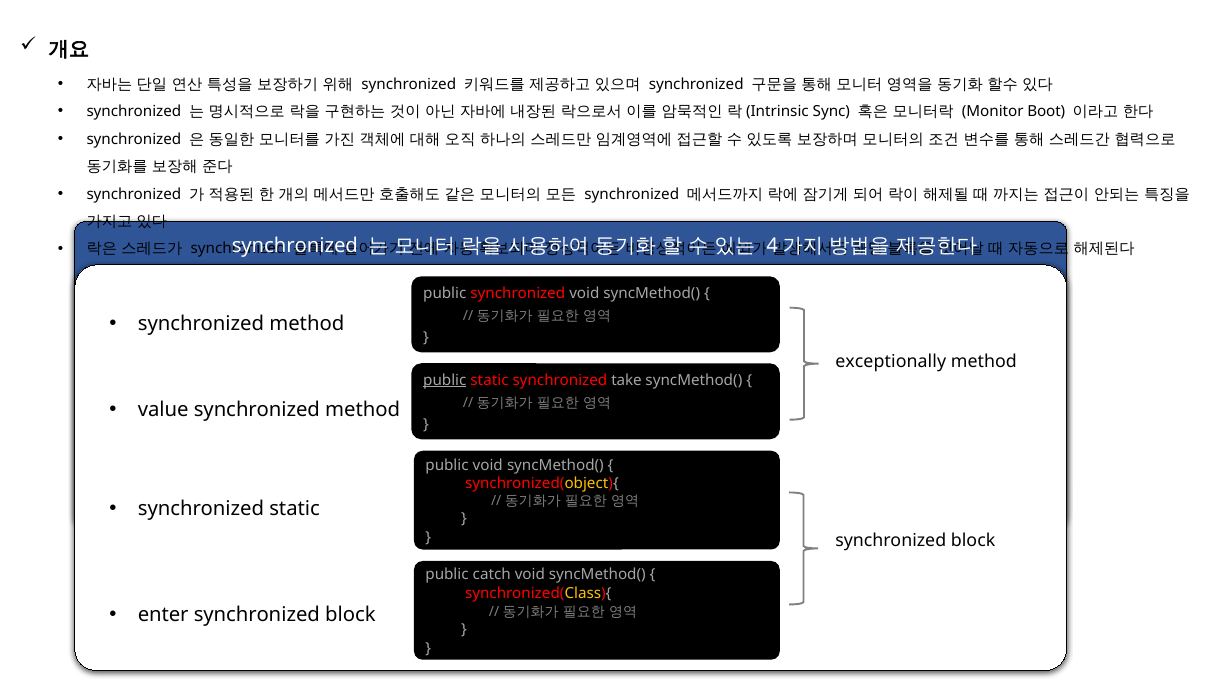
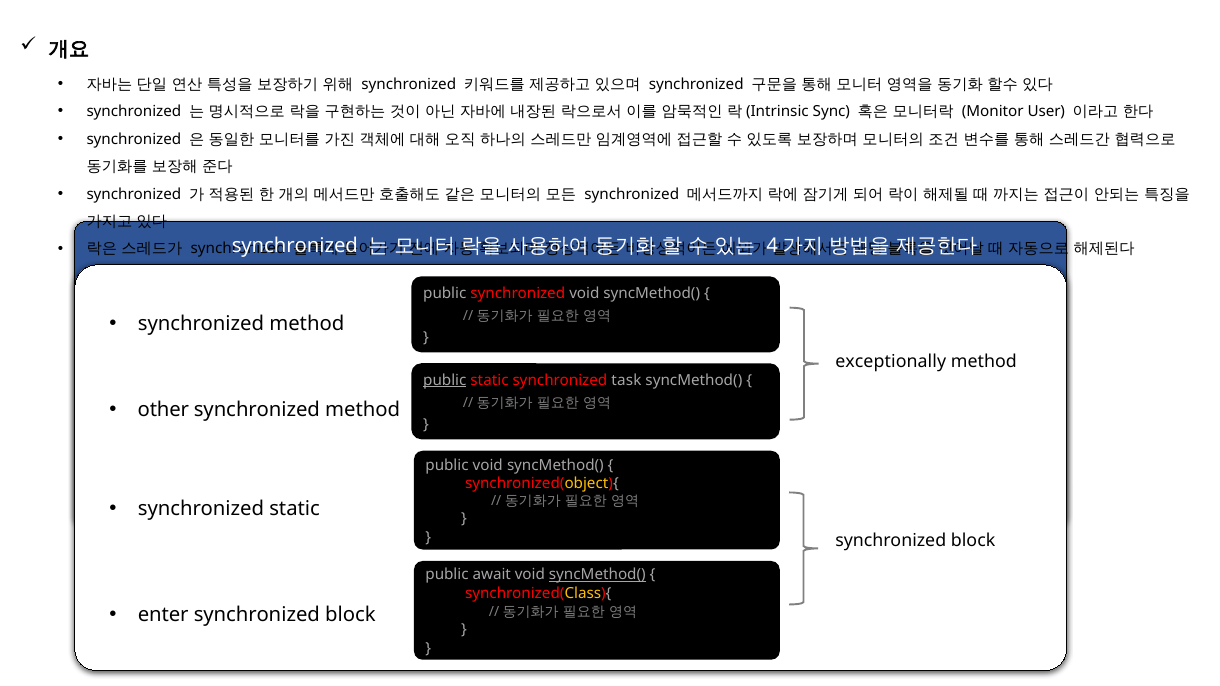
Boot: Boot -> User (1046, 112)
take: take -> task (626, 380)
value: value -> other (163, 410)
catch: catch -> await (492, 575)
syncMethod( underline: none -> present (597, 575)
